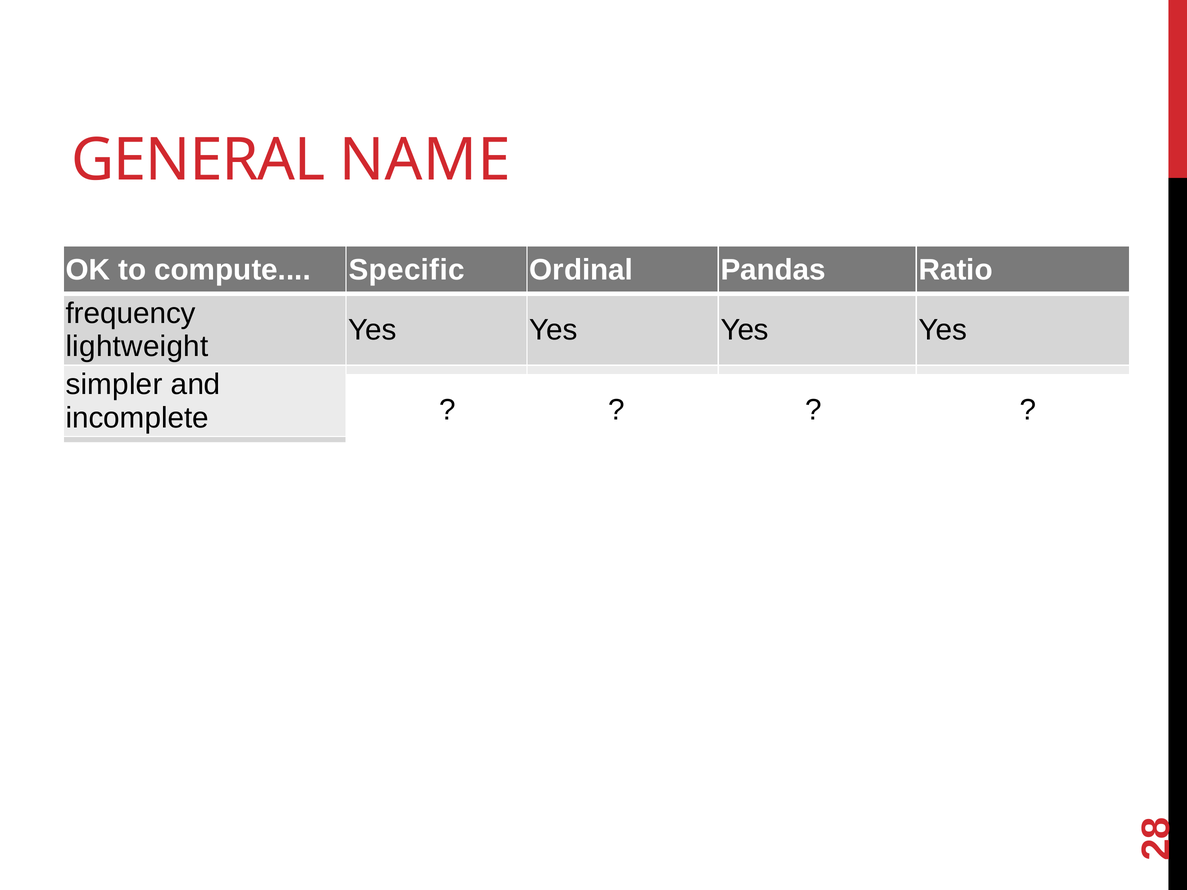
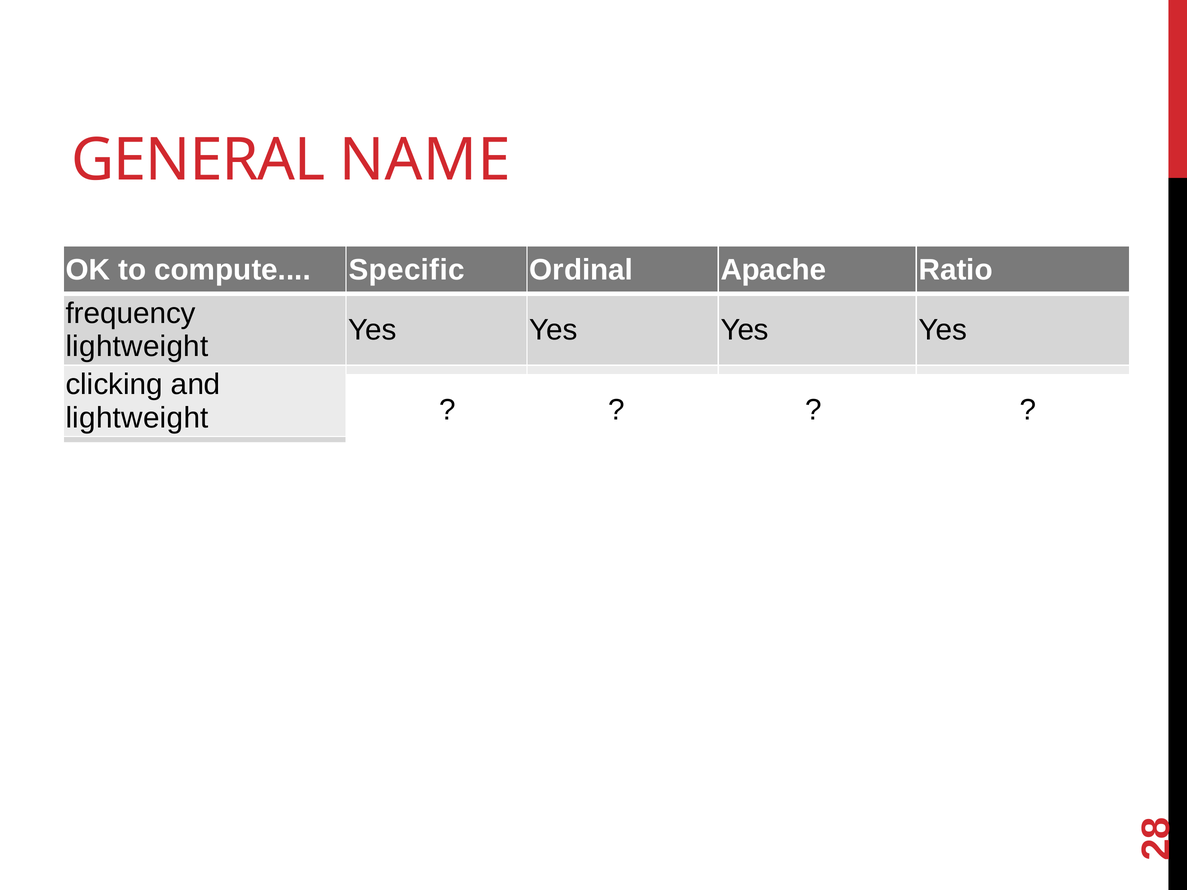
Pandas: Pandas -> Apache (773, 270)
simpler: simpler -> clicking (114, 385)
incomplete: incomplete -> lightweight (137, 418)
